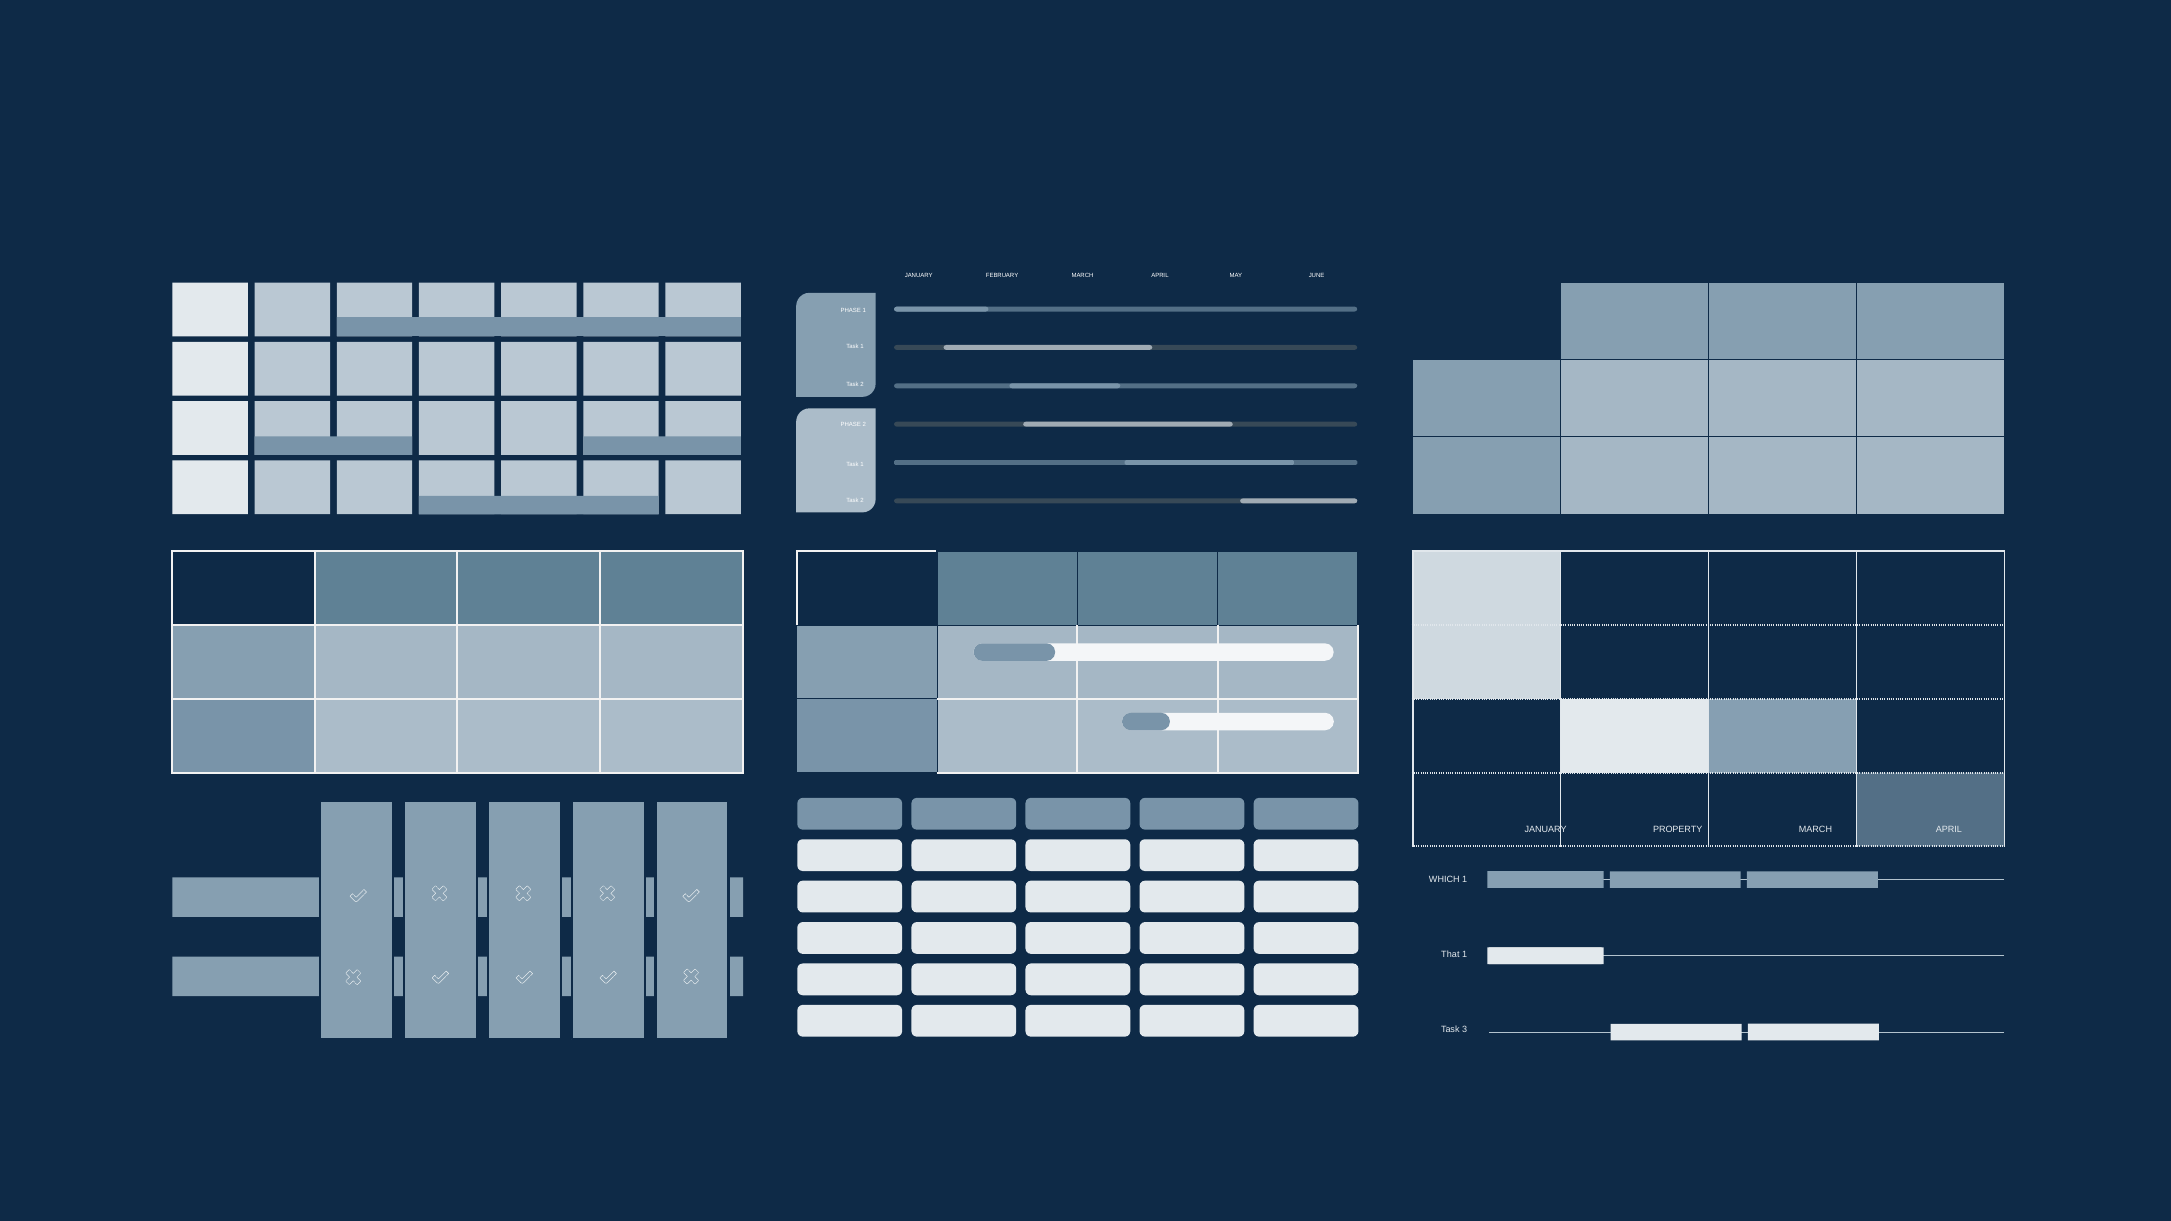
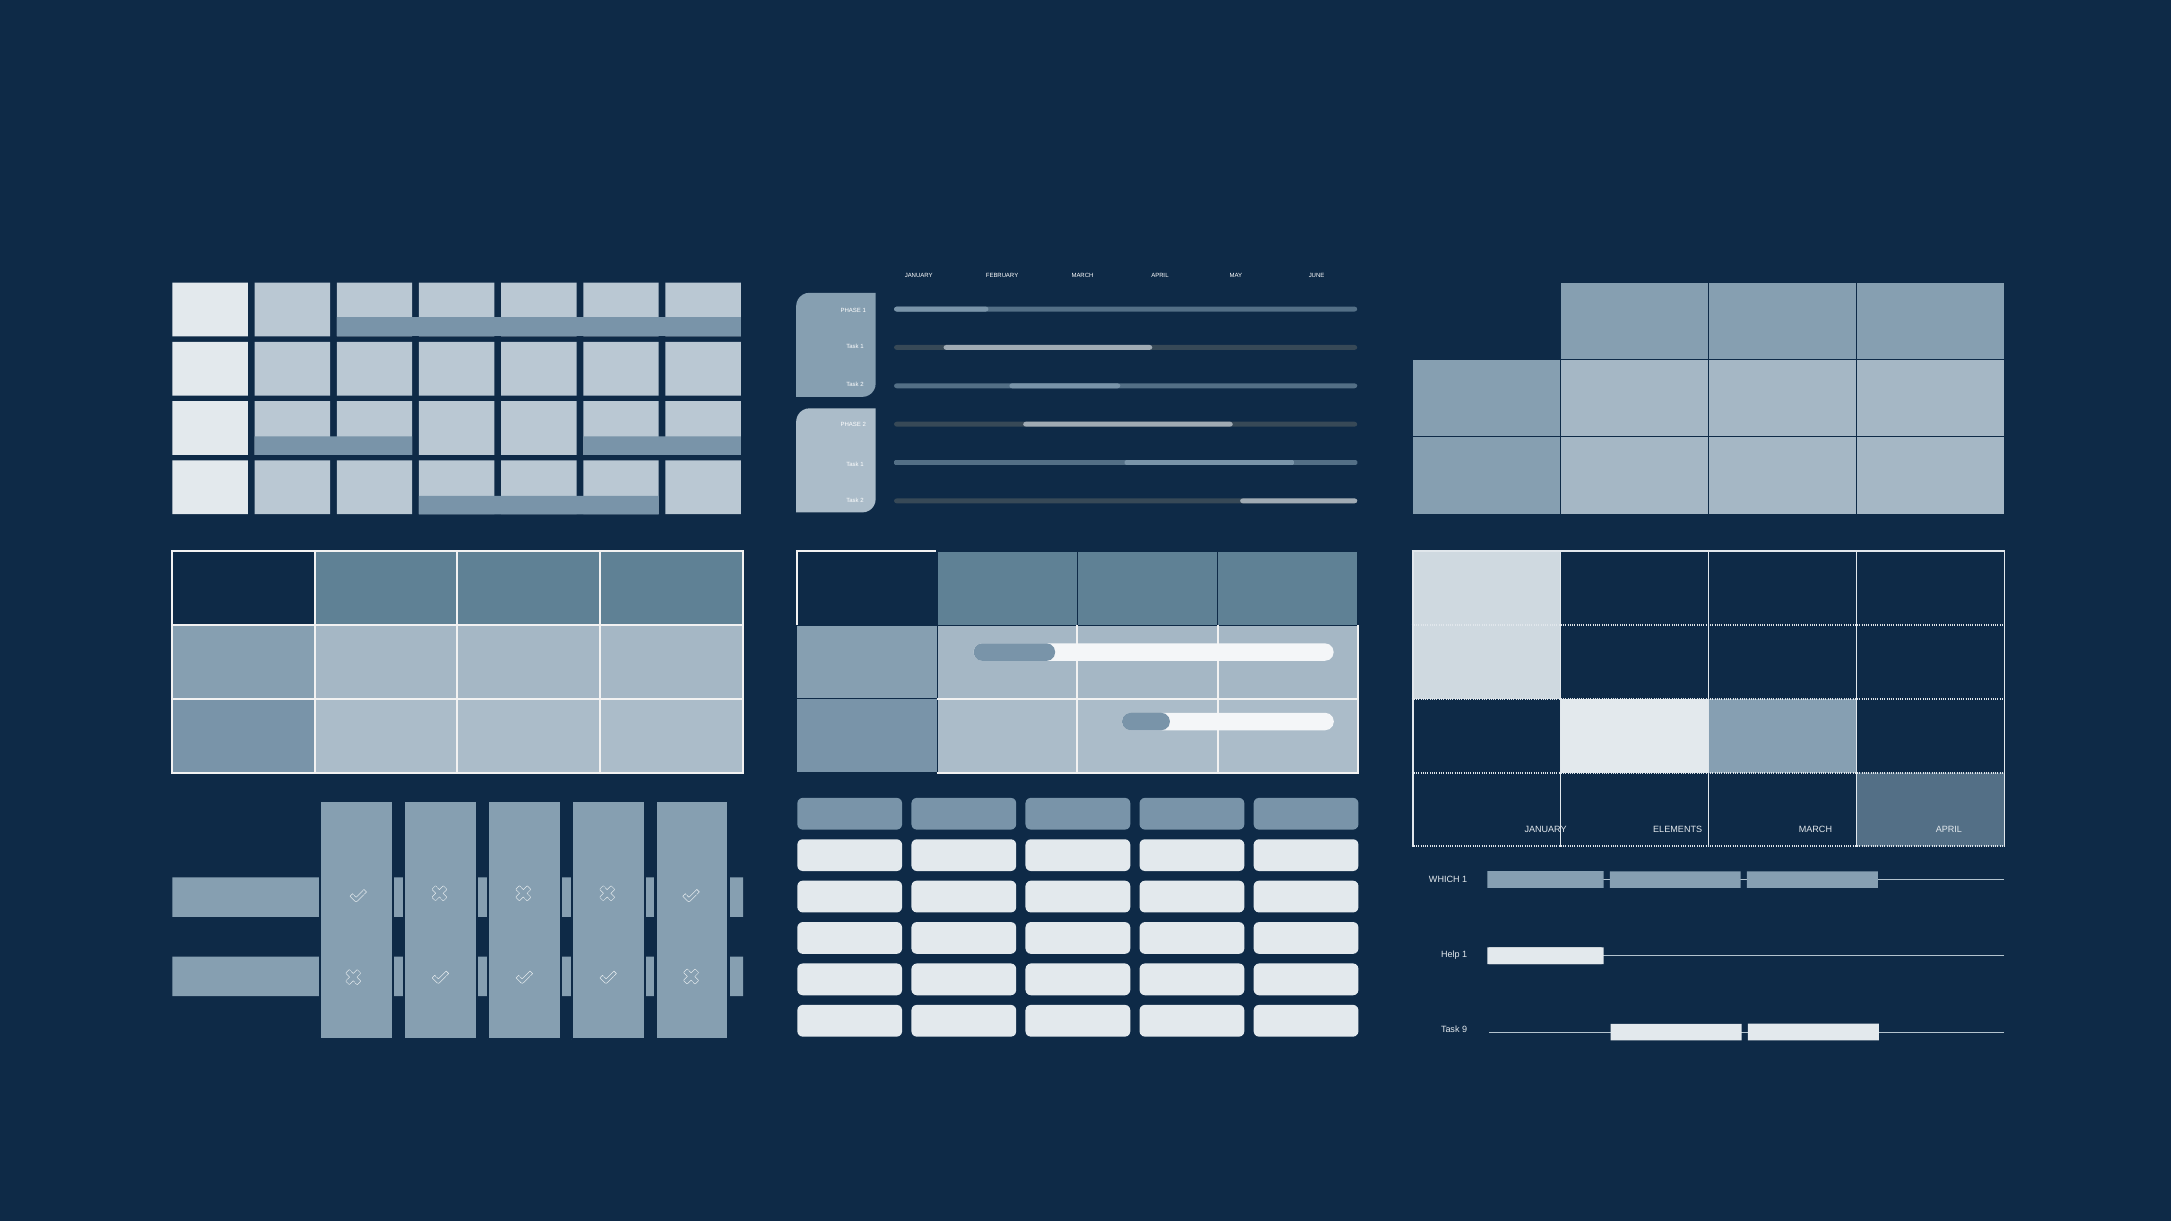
PROPERTY: PROPERTY -> ELEMENTS (1678, 830)
That: That -> Help (1450, 955)
3: 3 -> 9 (1465, 1030)
